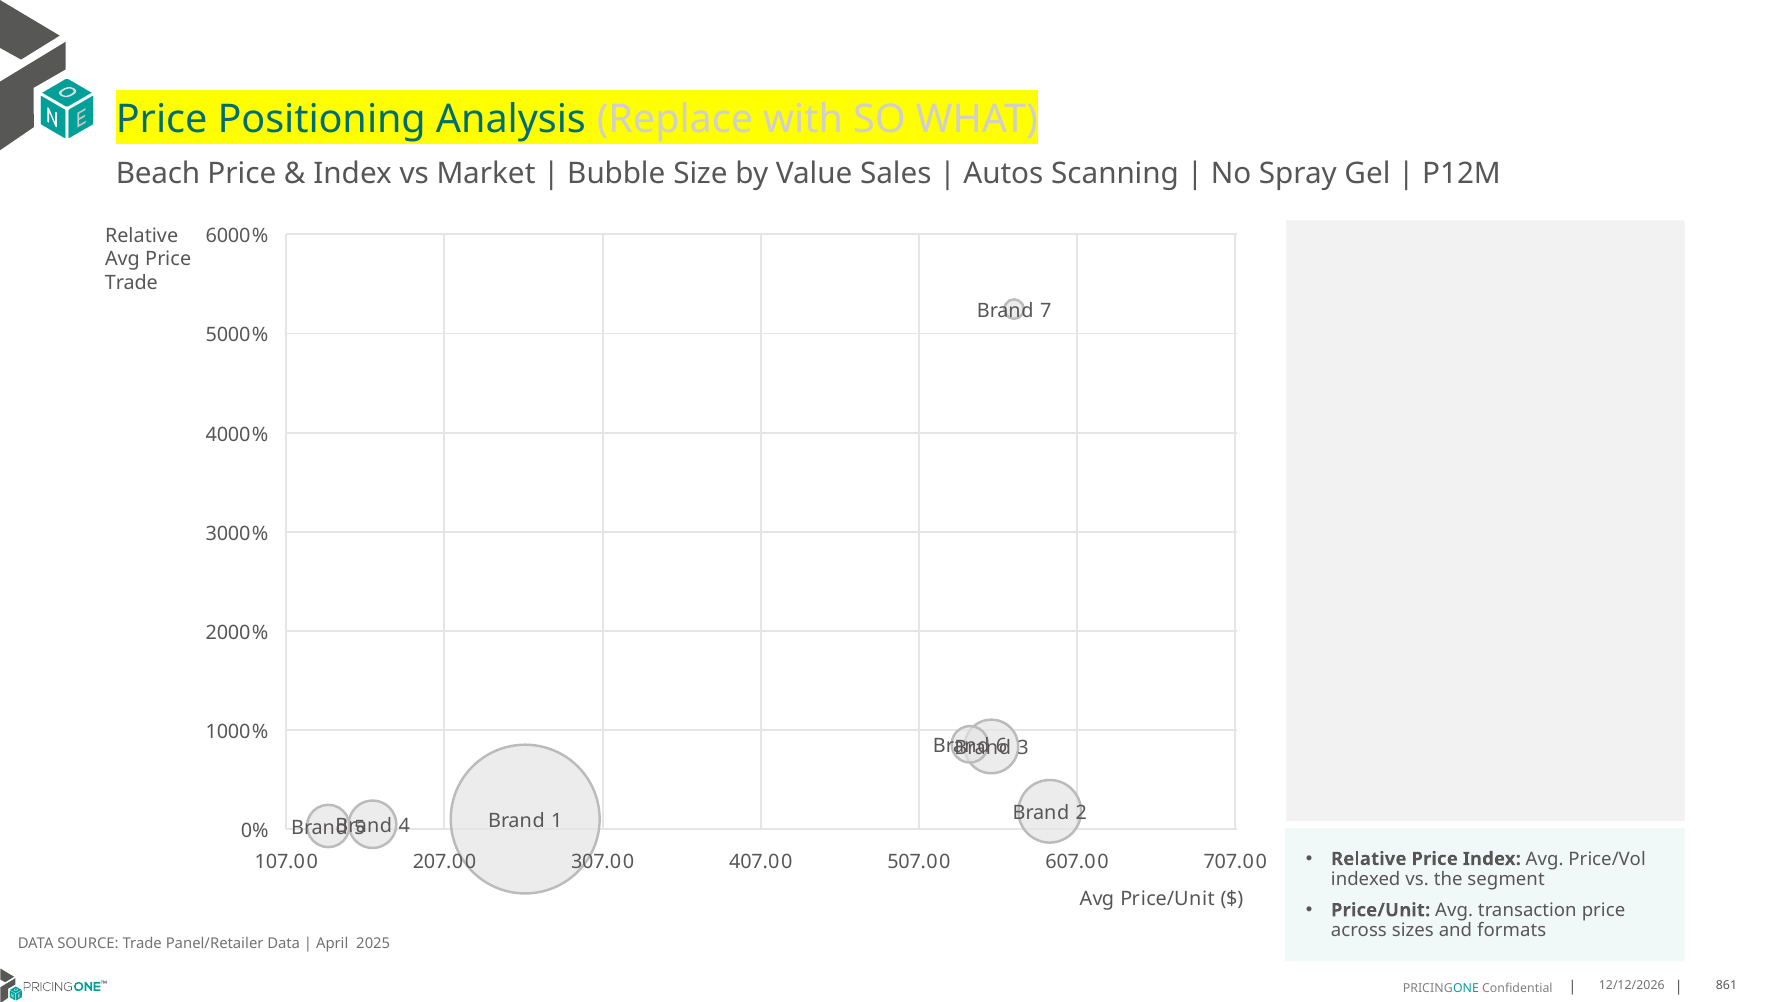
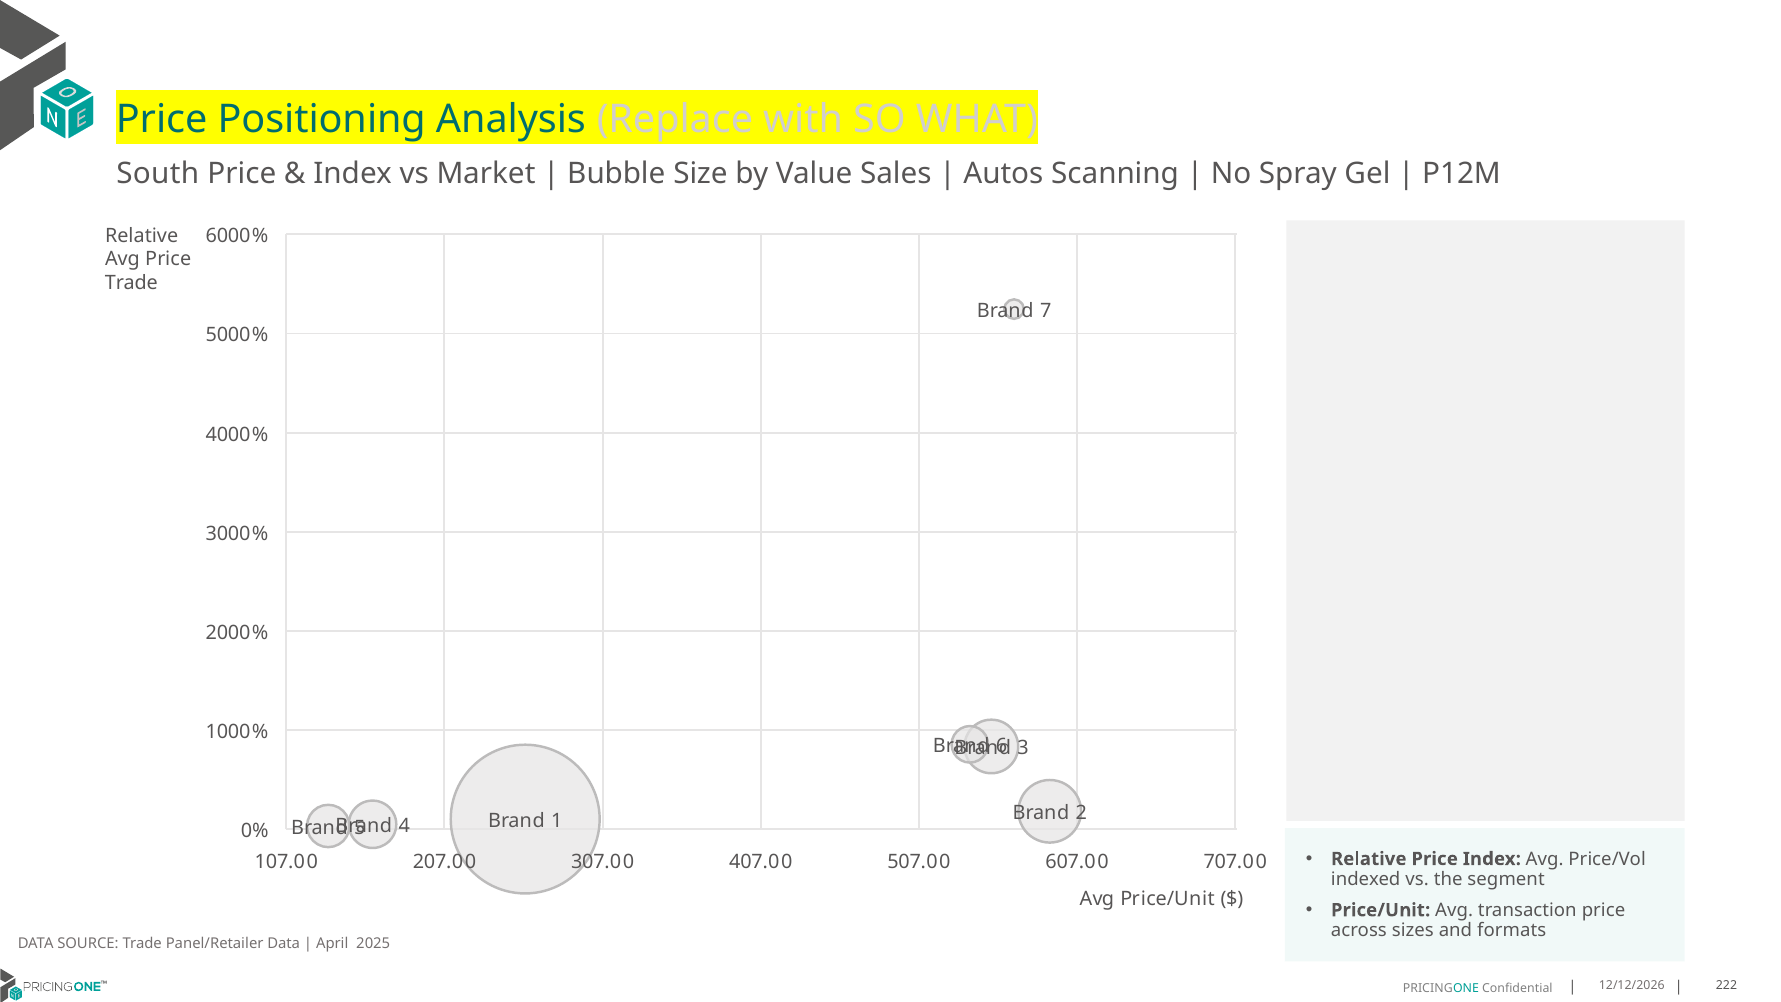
Beach: Beach -> South (158, 174)
861: 861 -> 222 (1726, 985)
